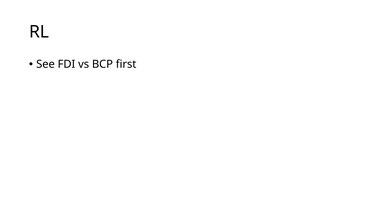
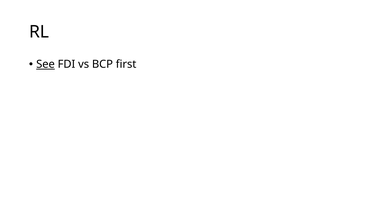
See underline: none -> present (45, 64)
